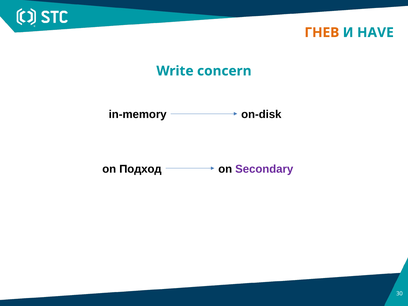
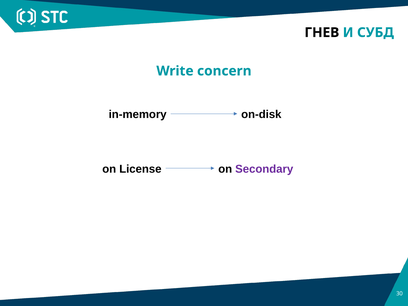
ГНЕВ colour: orange -> black (322, 33)
HAVE: HAVE -> СУБД (375, 33)
Подход: Подход -> License (140, 169)
